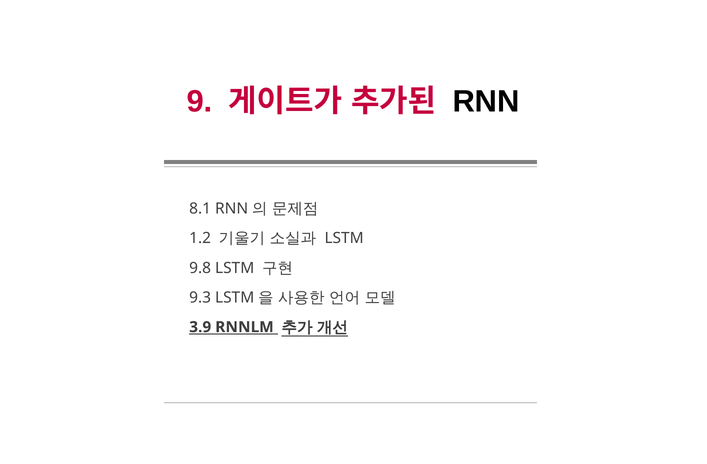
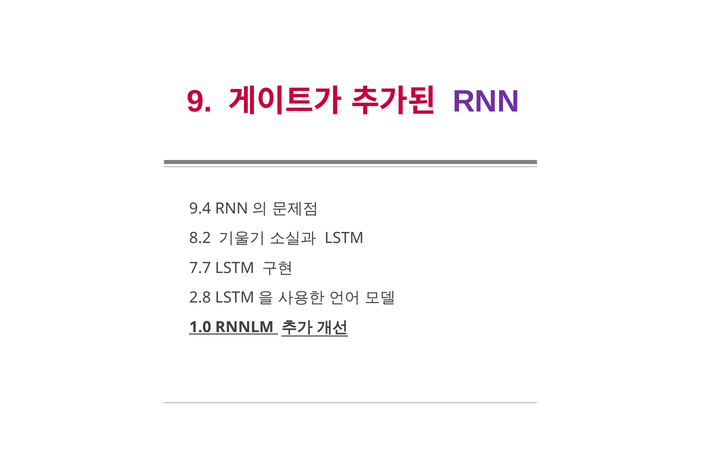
RNN colour: black -> purple (486, 102)
8.1: 8.1 -> 9.4 (200, 209)
1.2: 1.2 -> 8.2 (200, 239)
9.8: 9.8 -> 7.7 (200, 268)
9.3: 9.3 -> 2.8 (200, 298)
3.9: 3.9 -> 1.0 (200, 327)
